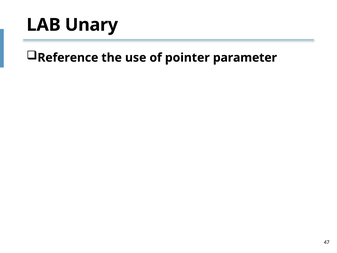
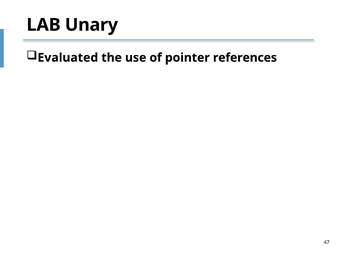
Reference: Reference -> Evaluated (68, 58)
parameter: parameter -> references (245, 58)
